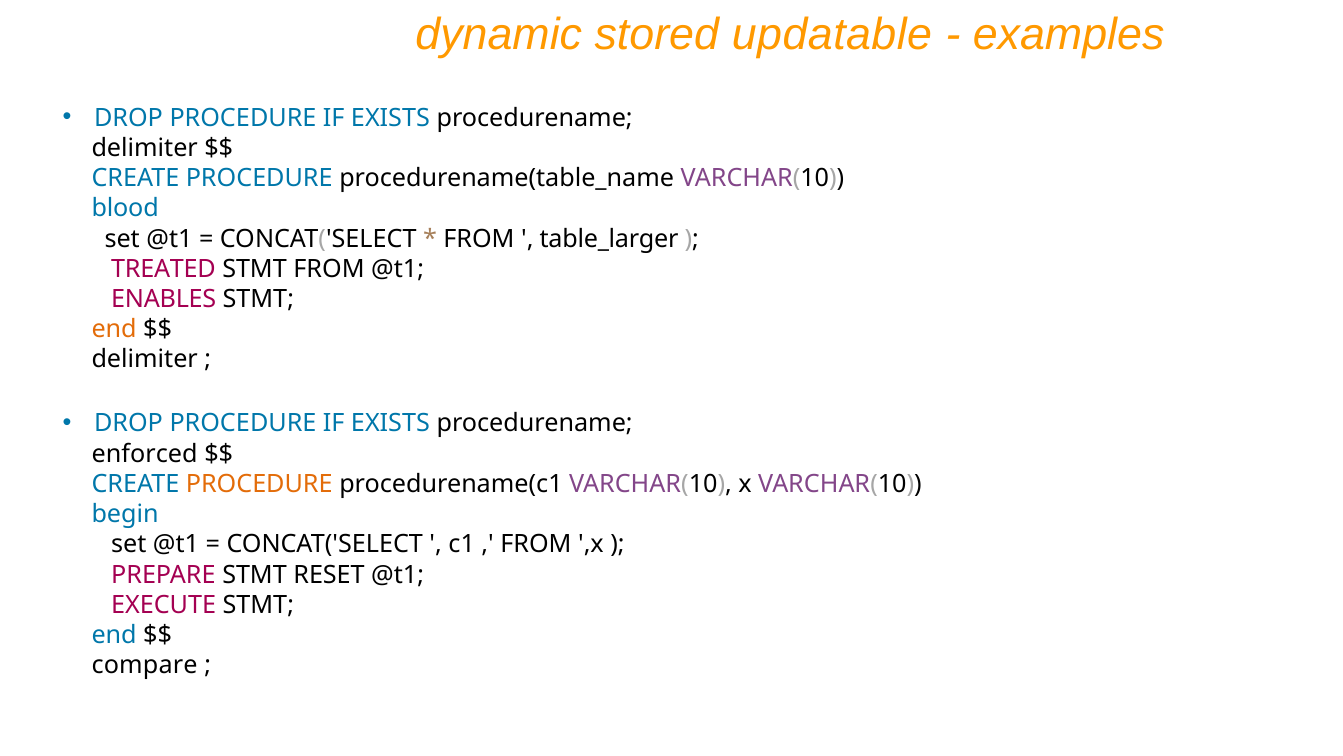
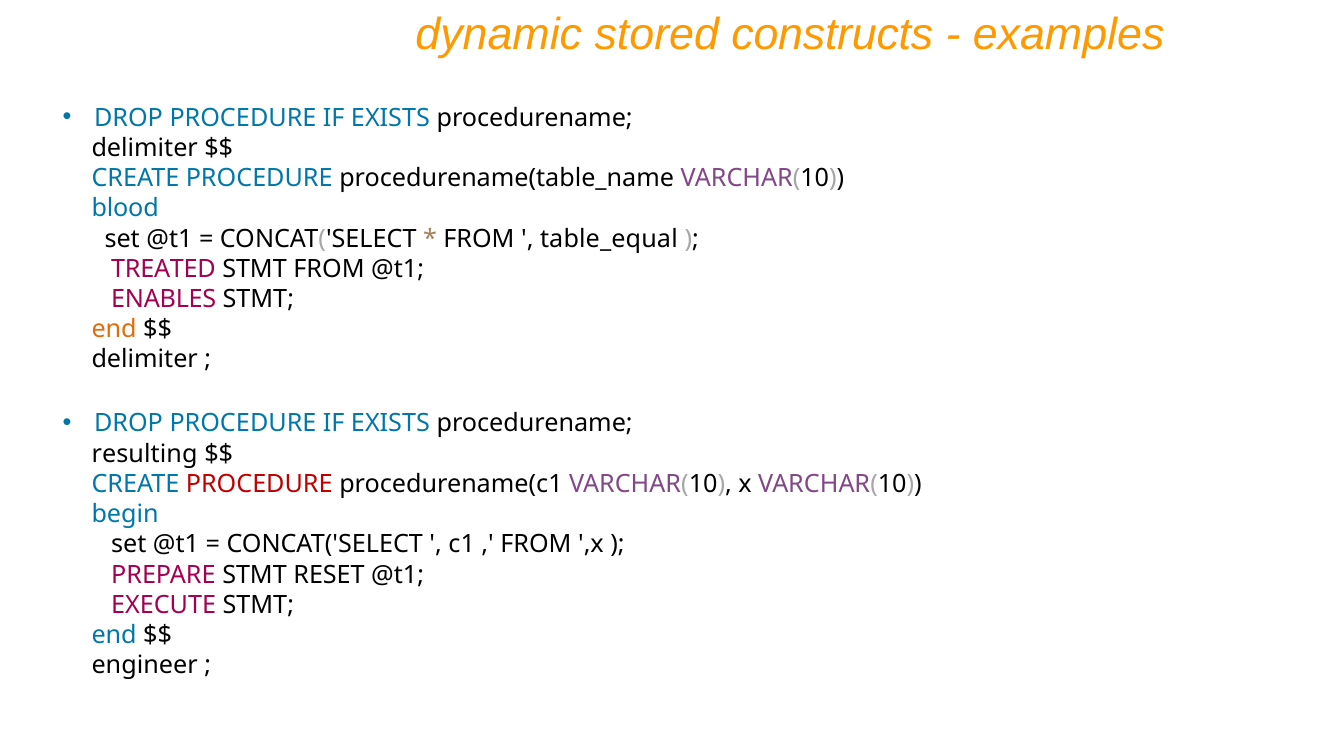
updatable: updatable -> constructs (832, 35)
table_larger: table_larger -> table_equal (609, 239)
enforced: enforced -> resulting (145, 454)
PROCEDURE colour: orange -> red (259, 484)
compare: compare -> engineer (145, 665)
